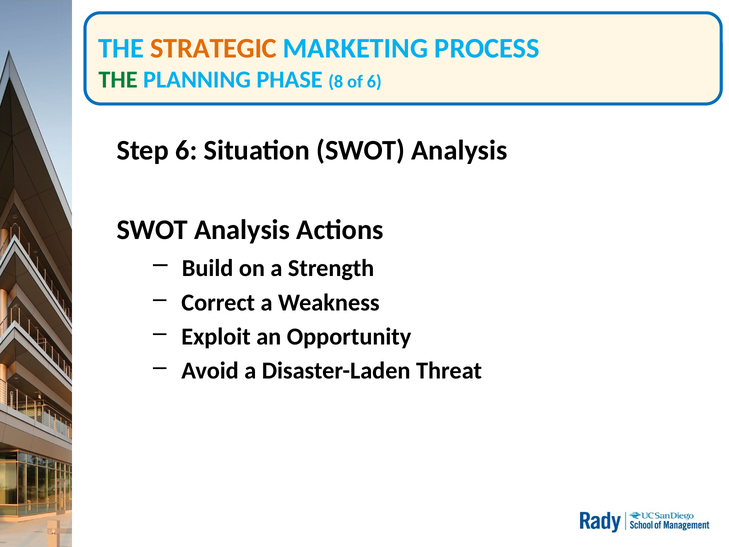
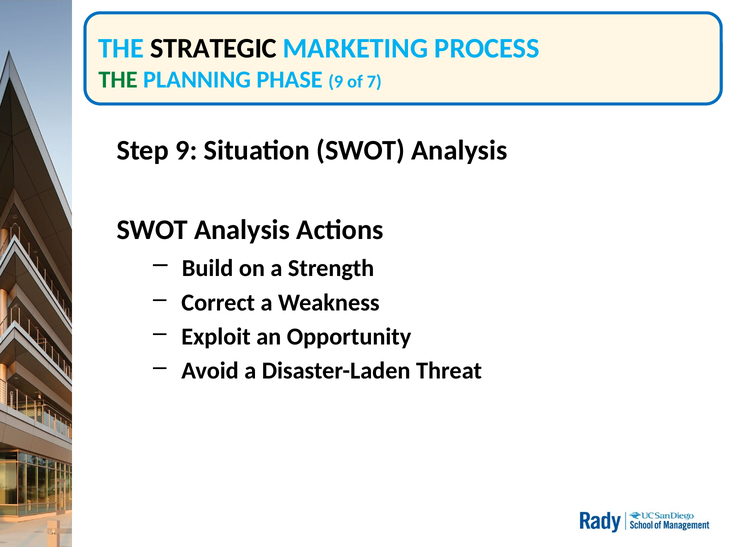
STRATEGIC colour: orange -> black (214, 48)
PHASE 8: 8 -> 9 (336, 82)
of 6: 6 -> 7 (374, 82)
Step 6: 6 -> 9 (186, 150)
